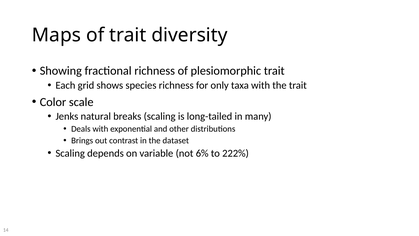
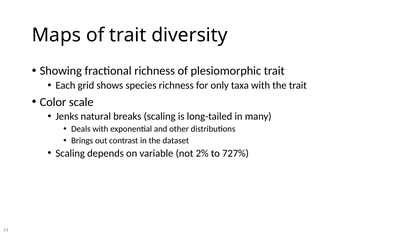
6%: 6% -> 2% (202, 153)
222%: 222% -> 727% (236, 153)
